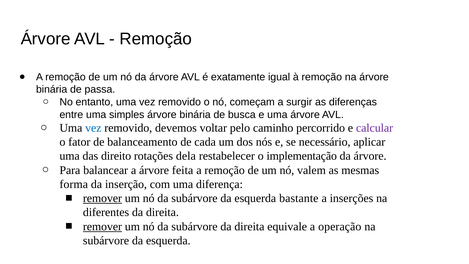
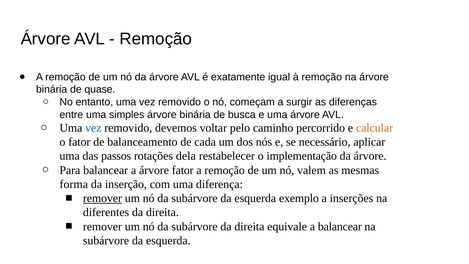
passa: passa -> quase (100, 89)
calcular colour: purple -> orange (375, 128)
direito: direito -> passos (116, 156)
árvore feita: feita -> fator (183, 170)
bastante: bastante -> exemplo (299, 198)
remover underline: present -> none (102, 226)
a operação: operação -> balancear (340, 226)
